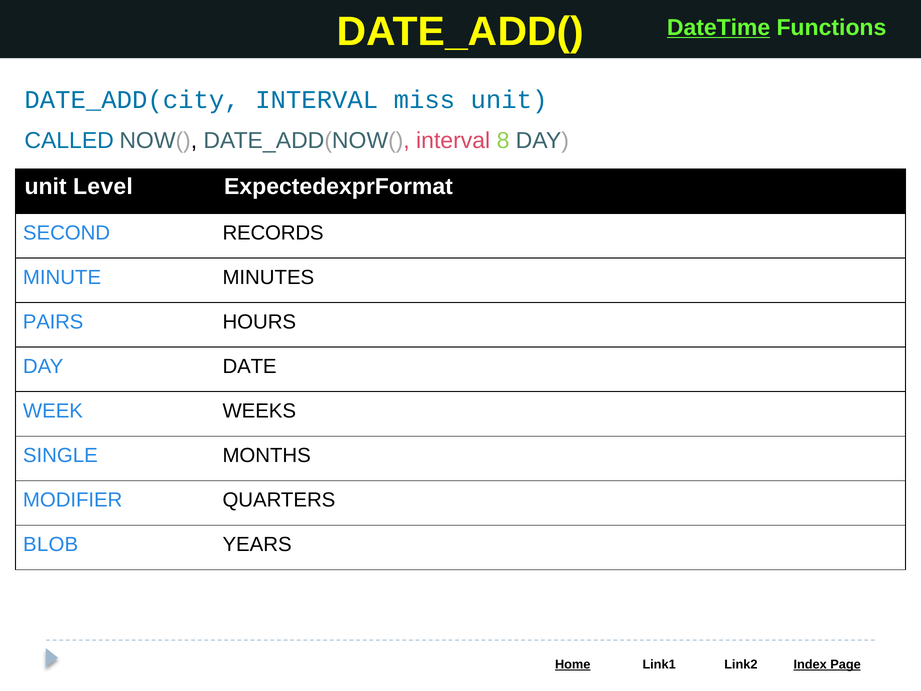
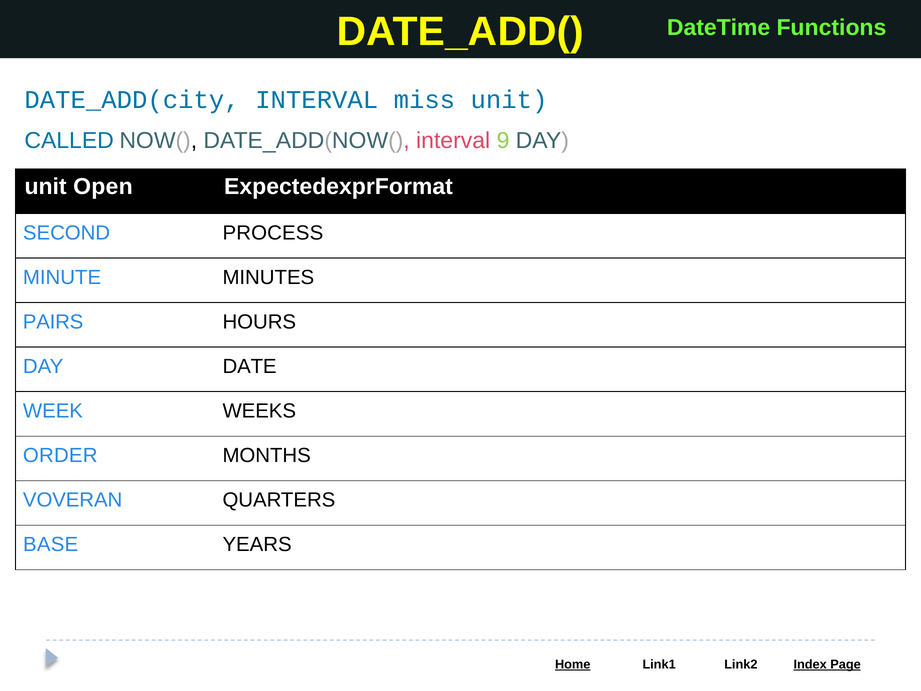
DateTime underline: present -> none (719, 28)
8: 8 -> 9 (503, 141)
Level: Level -> Open (103, 187)
RECORDS: RECORDS -> PROCESS (273, 233)
SINGLE: SINGLE -> ORDER (60, 455)
MODIFIER: MODIFIER -> VOVERAN (73, 500)
BLOB: BLOB -> BASE (51, 544)
